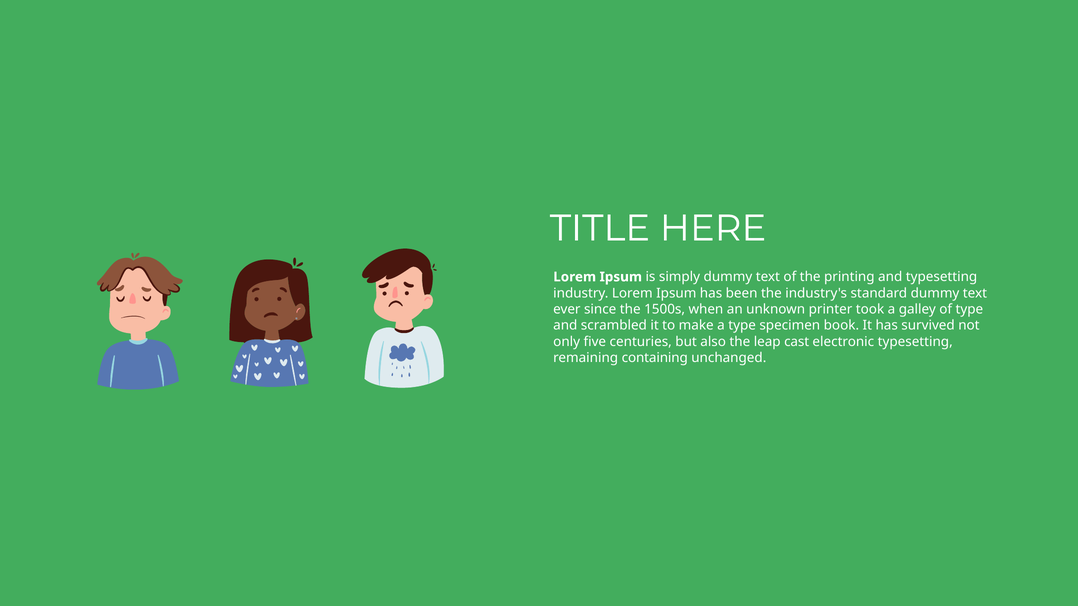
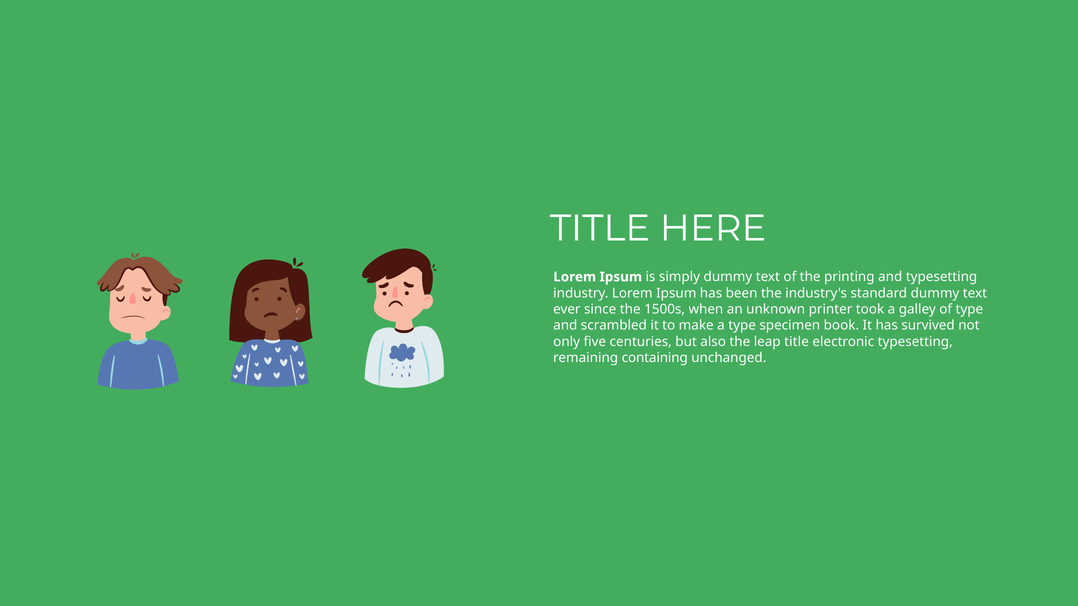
leap cast: cast -> title (797, 342)
